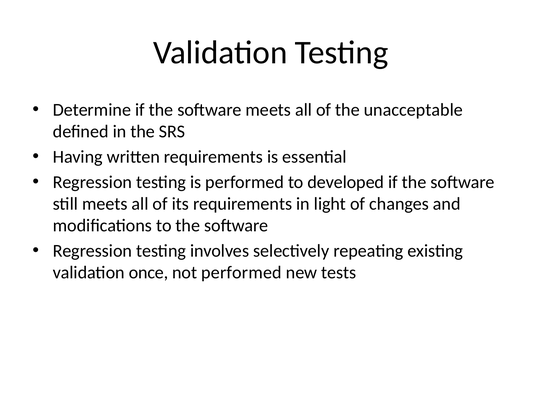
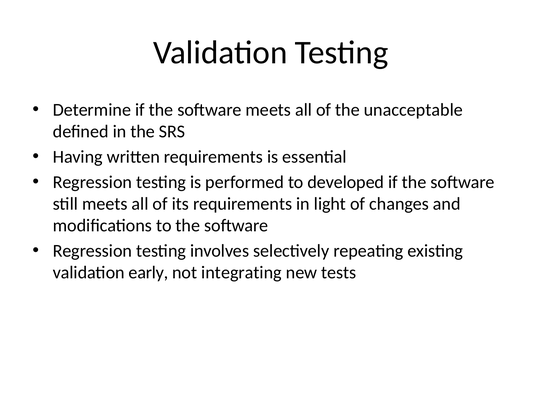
once: once -> early (148, 272)
not performed: performed -> integrating (242, 272)
